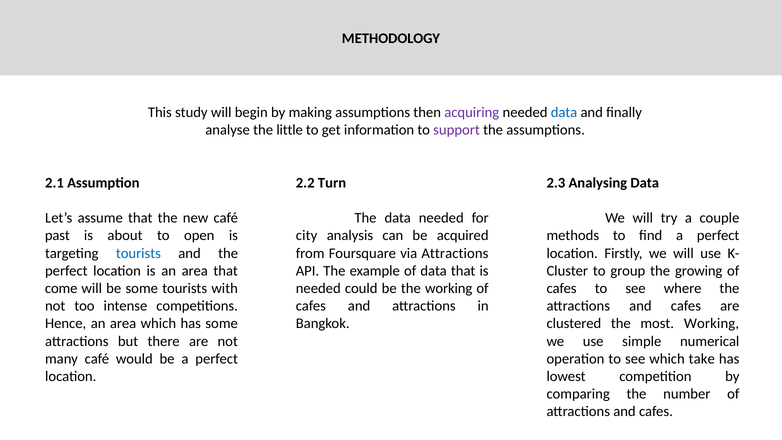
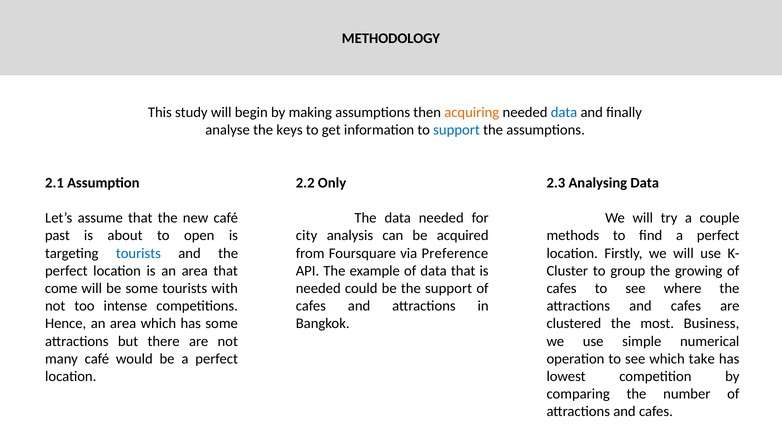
acquiring colour: purple -> orange (472, 112)
little: little -> keys (290, 130)
support colour: purple -> blue (457, 130)
Turn: Turn -> Only (332, 183)
via Attractions: Attractions -> Preference (455, 253)
the working: working -> support (449, 288)
most Working: Working -> Business (711, 324)
